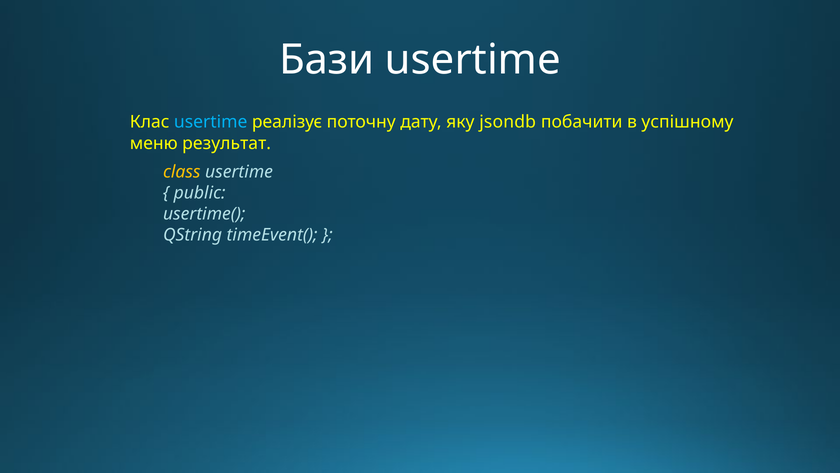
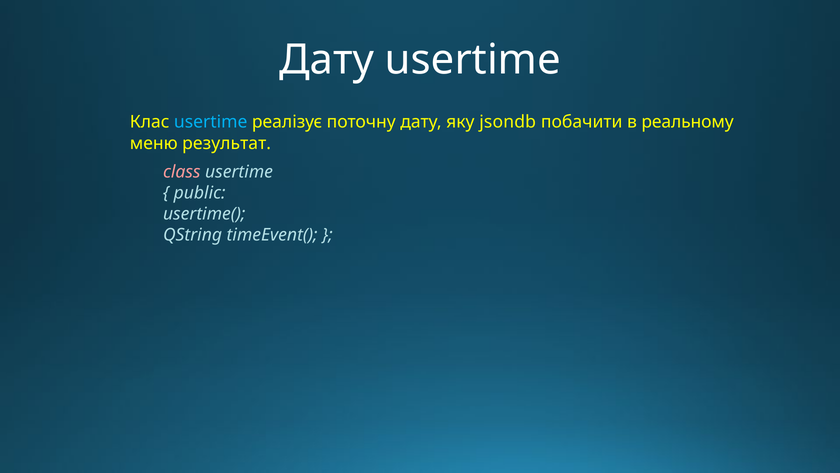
Бази: Бази -> Дату (327, 60)
успішному: успішному -> реальному (688, 122)
class colour: yellow -> pink (182, 172)
